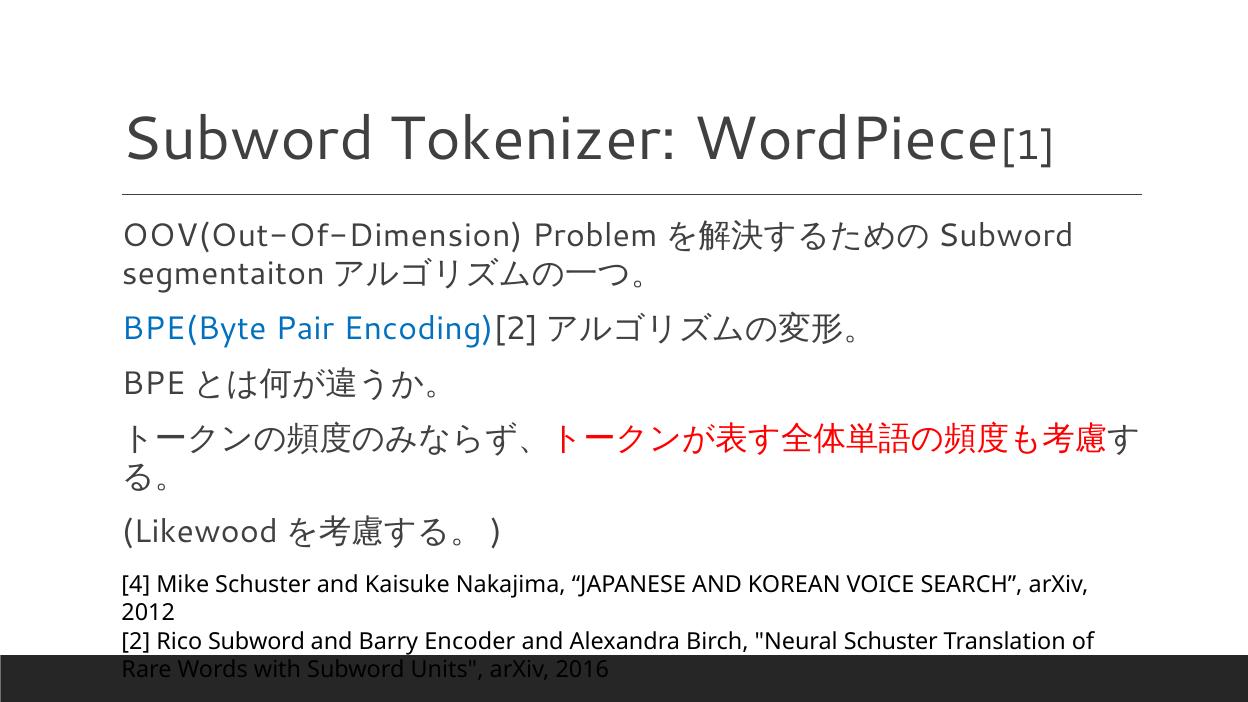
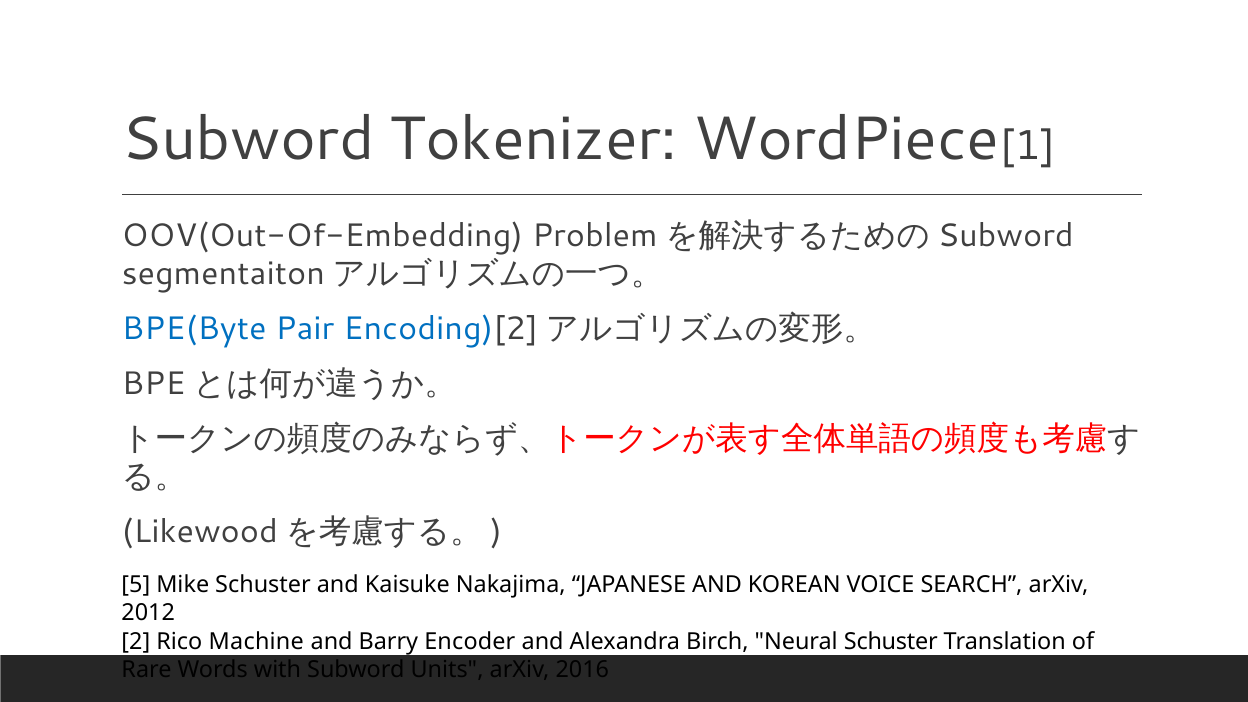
OOV(Out-Of-Dimension: OOV(Out-Of-Dimension -> OOV(Out-Of-Embedding (322, 235)
4: 4 -> 5 (136, 585)
Rico Subword: Subword -> Machine (256, 641)
